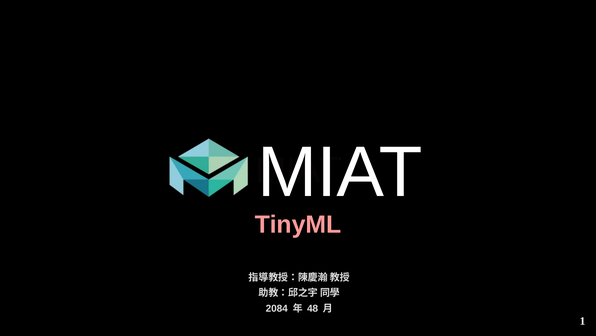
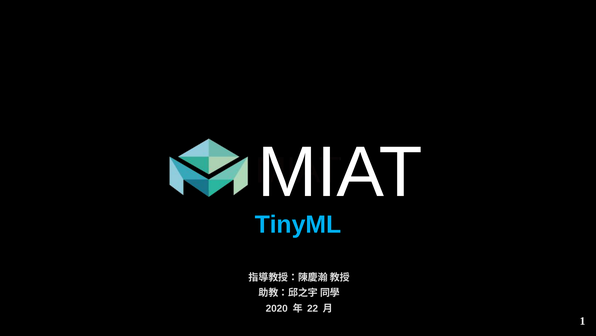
TinyML colour: pink -> light blue (298, 224)
2084: 2084 -> 2020 (277, 308)
48: 48 -> 22 (313, 308)
